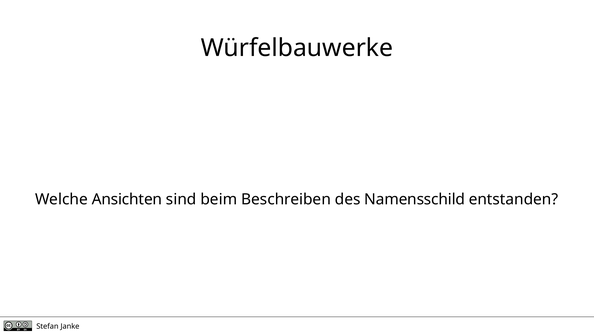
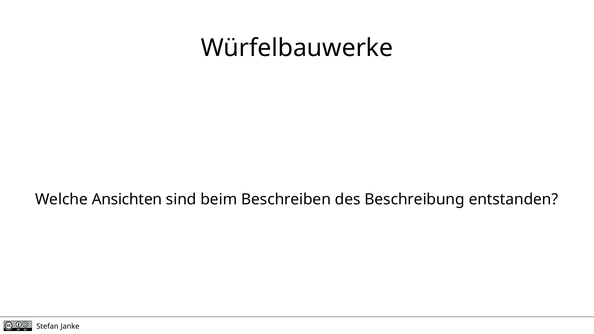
Namensschild: Namensschild -> Beschreibung (415, 199)
